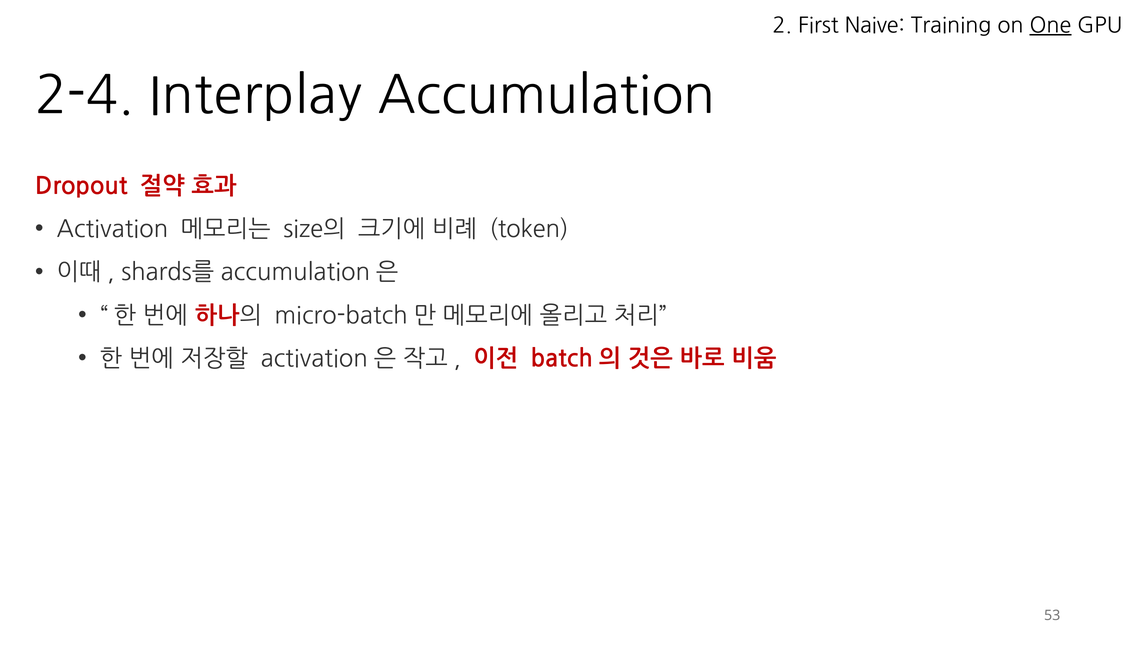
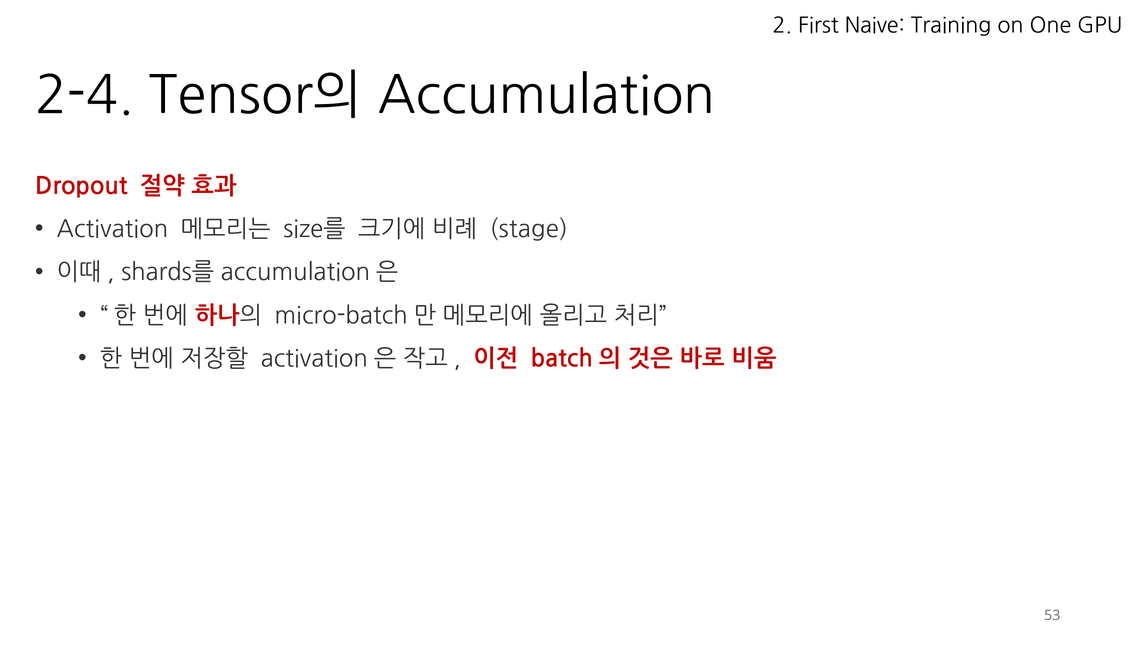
One underline: present -> none (1050, 25)
Interplay: Interplay -> Tensor의 (255, 96)
size의: size의 -> size를 (314, 229)
token: token -> stage (529, 229)
